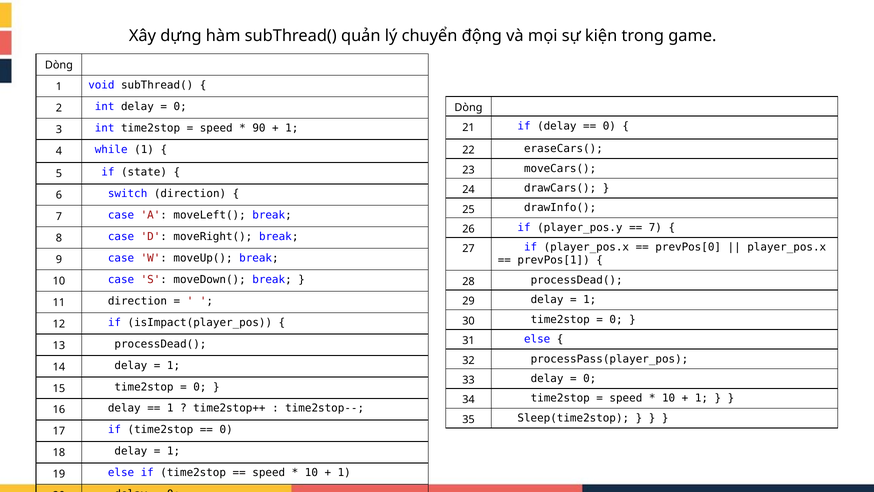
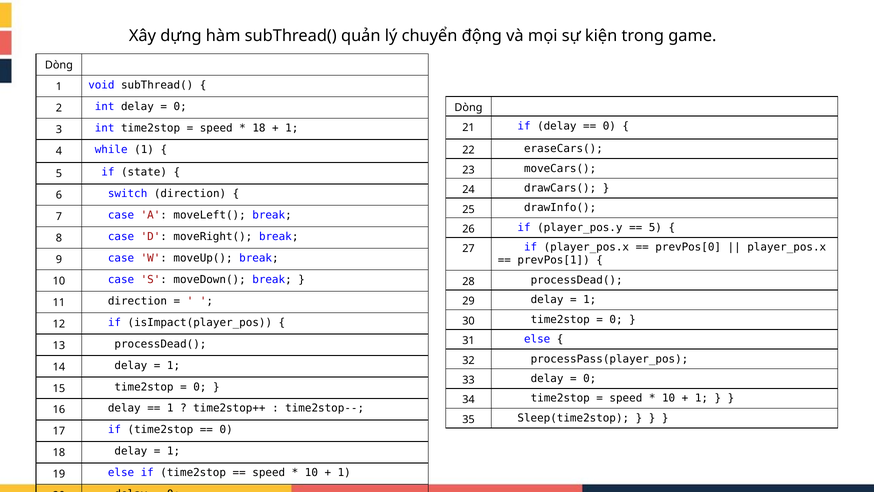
90: 90 -> 18 (259, 128)
7: 7 -> 5 (655, 227)
